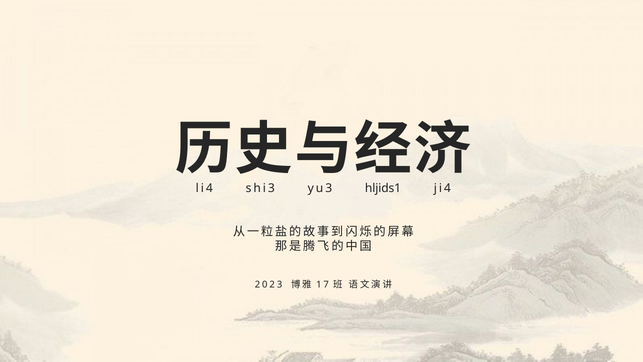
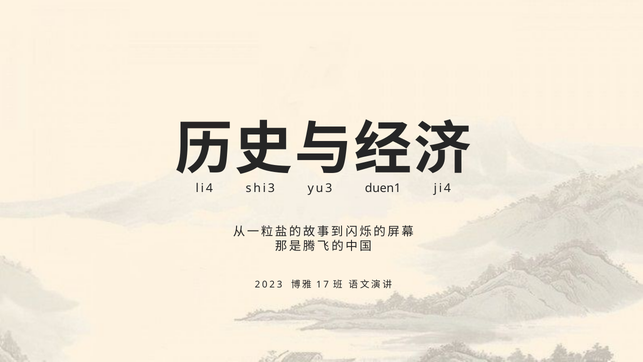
hljids1: hljids1 -> duen1 (383, 188)
